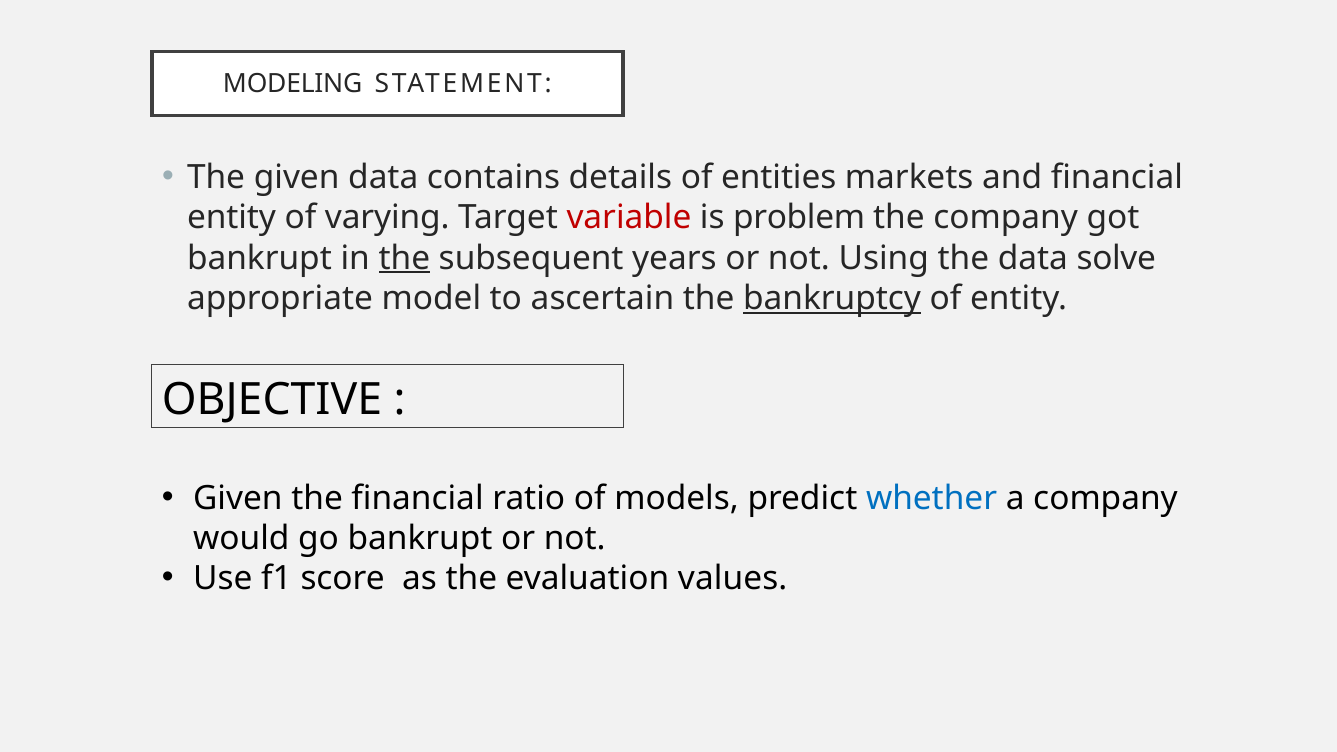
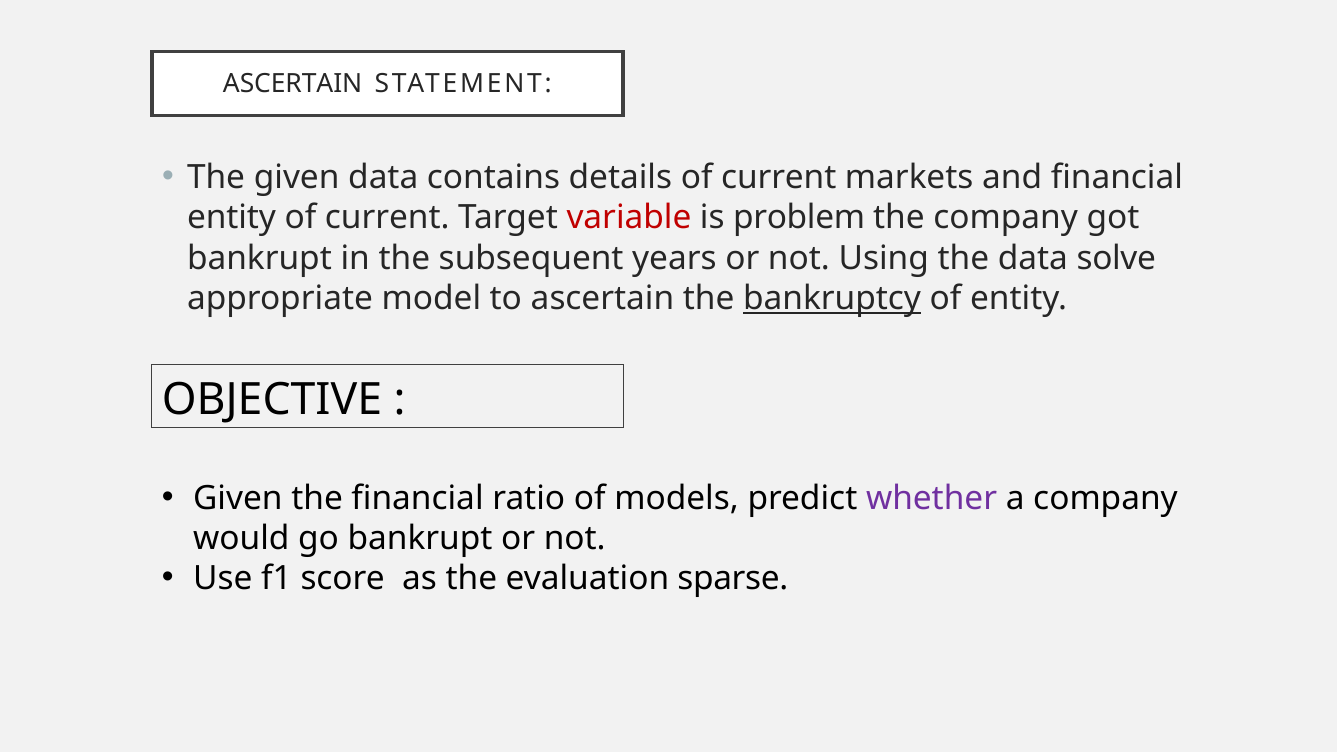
MODELING: MODELING -> ASCERTAIN (293, 83)
details of entities: entities -> current (779, 178)
varying: varying -> current (387, 218)
the underline: present -> none (404, 258)
whether colour: blue -> purple (932, 499)
values: values -> sparse (733, 579)
